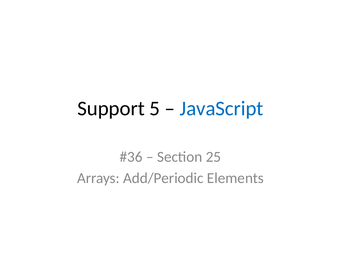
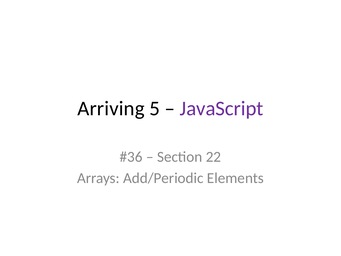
Support: Support -> Arriving (111, 108)
JavaScript colour: blue -> purple (222, 108)
25: 25 -> 22 (213, 157)
